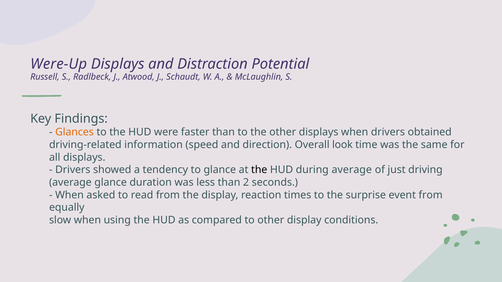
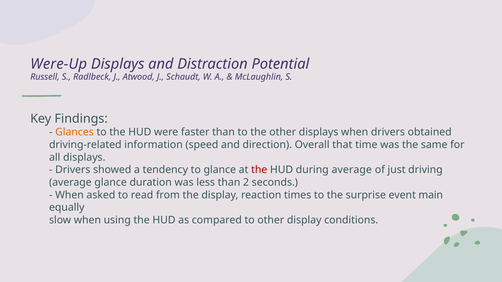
look: look -> that (342, 145)
the colour: black -> red (259, 170)
event from: from -> main (431, 195)
